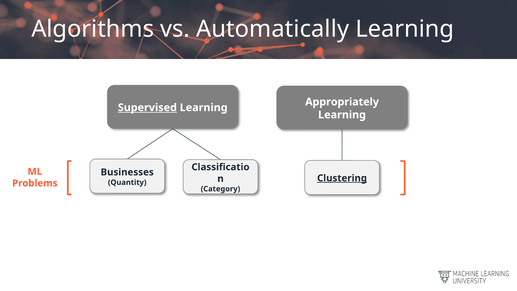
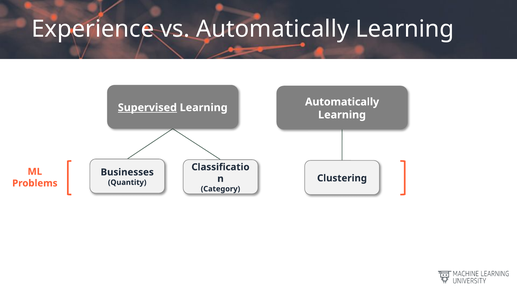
Algorithms: Algorithms -> Experience (93, 29)
Appropriately: Appropriately -> Automatically (342, 102)
Clustering underline: present -> none (342, 178)
